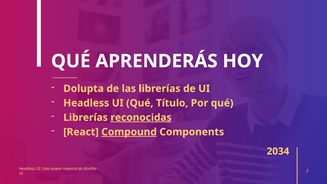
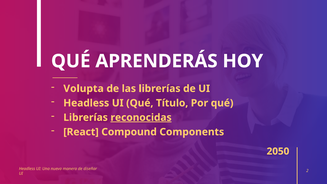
Dolupta: Dolupta -> Volupta (84, 89)
Compound underline: present -> none (129, 132)
2034: 2034 -> 2050 (278, 151)
